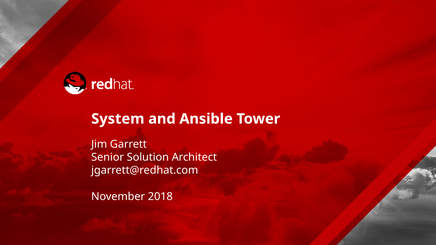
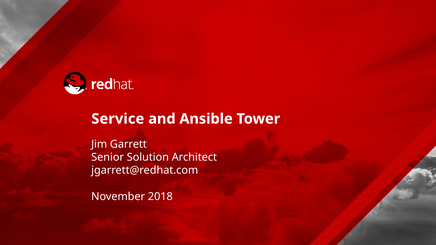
System: System -> Service (118, 119)
